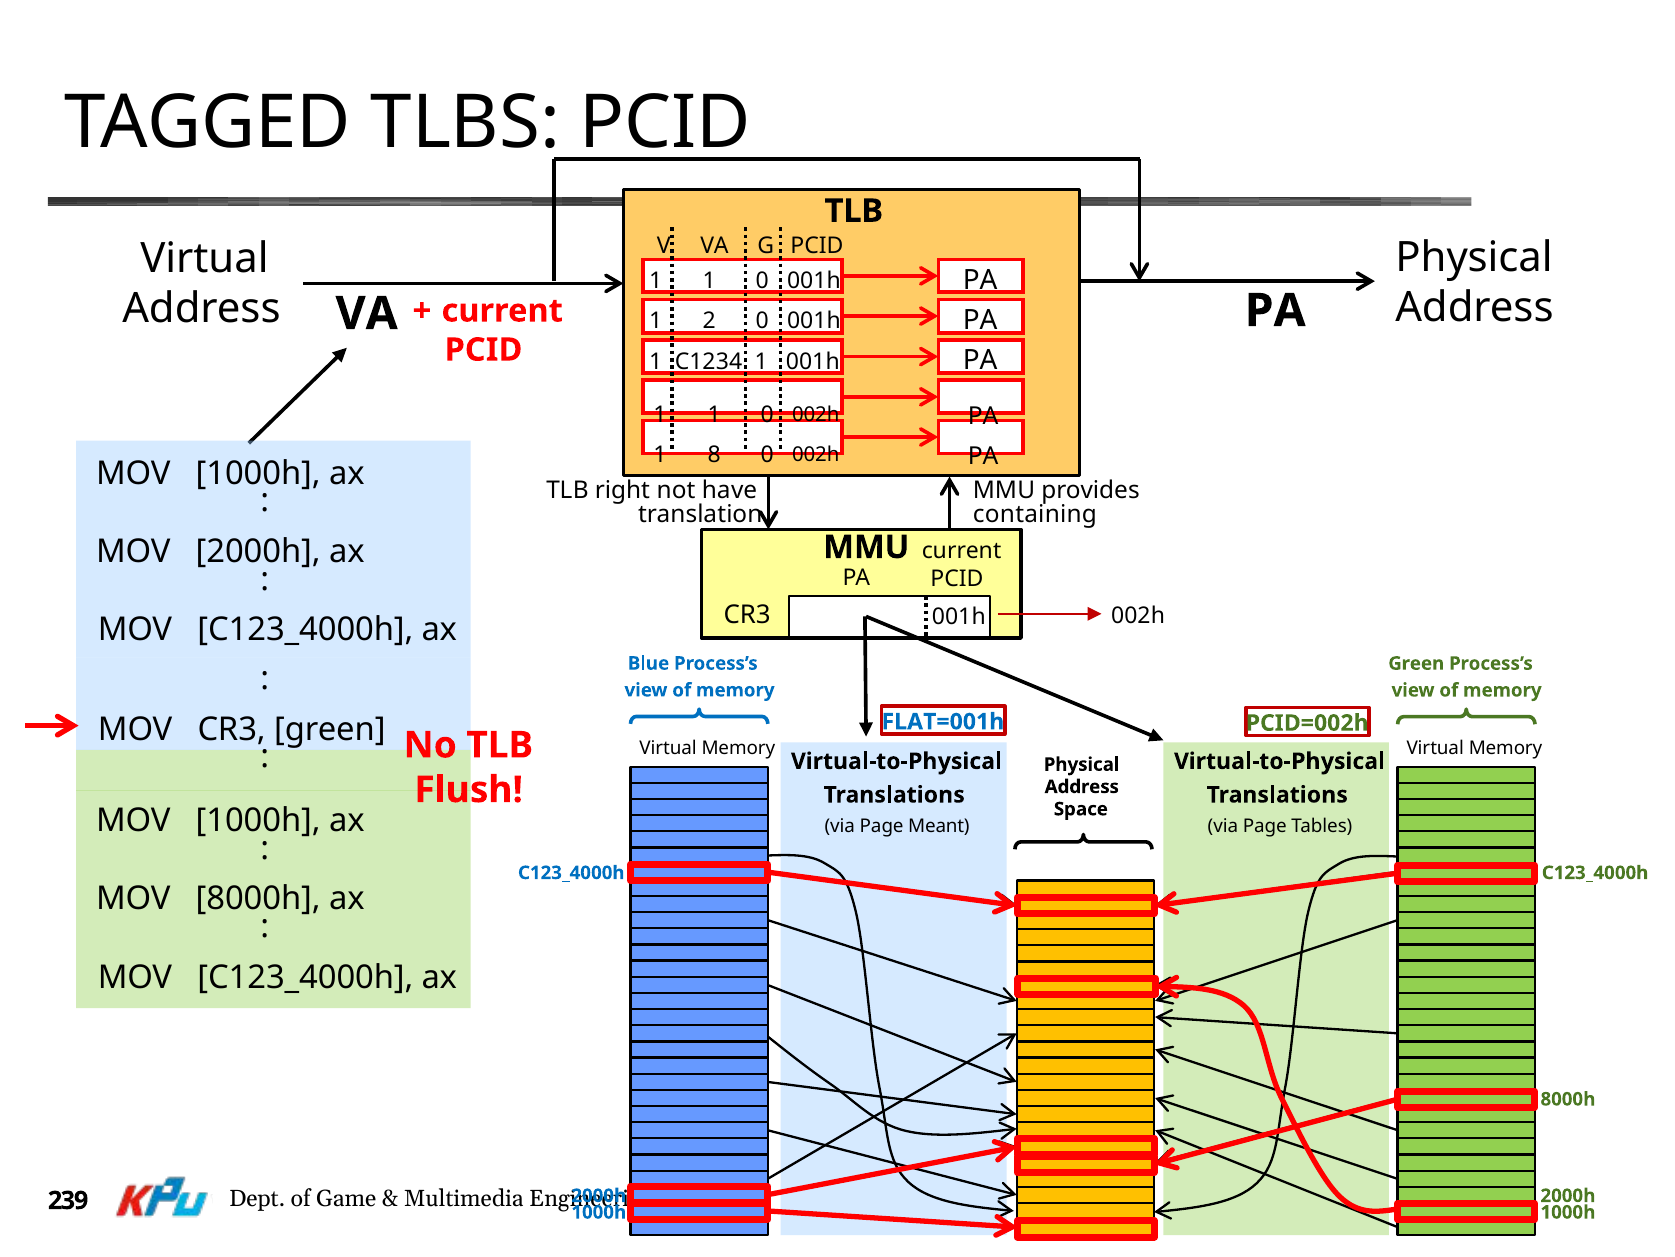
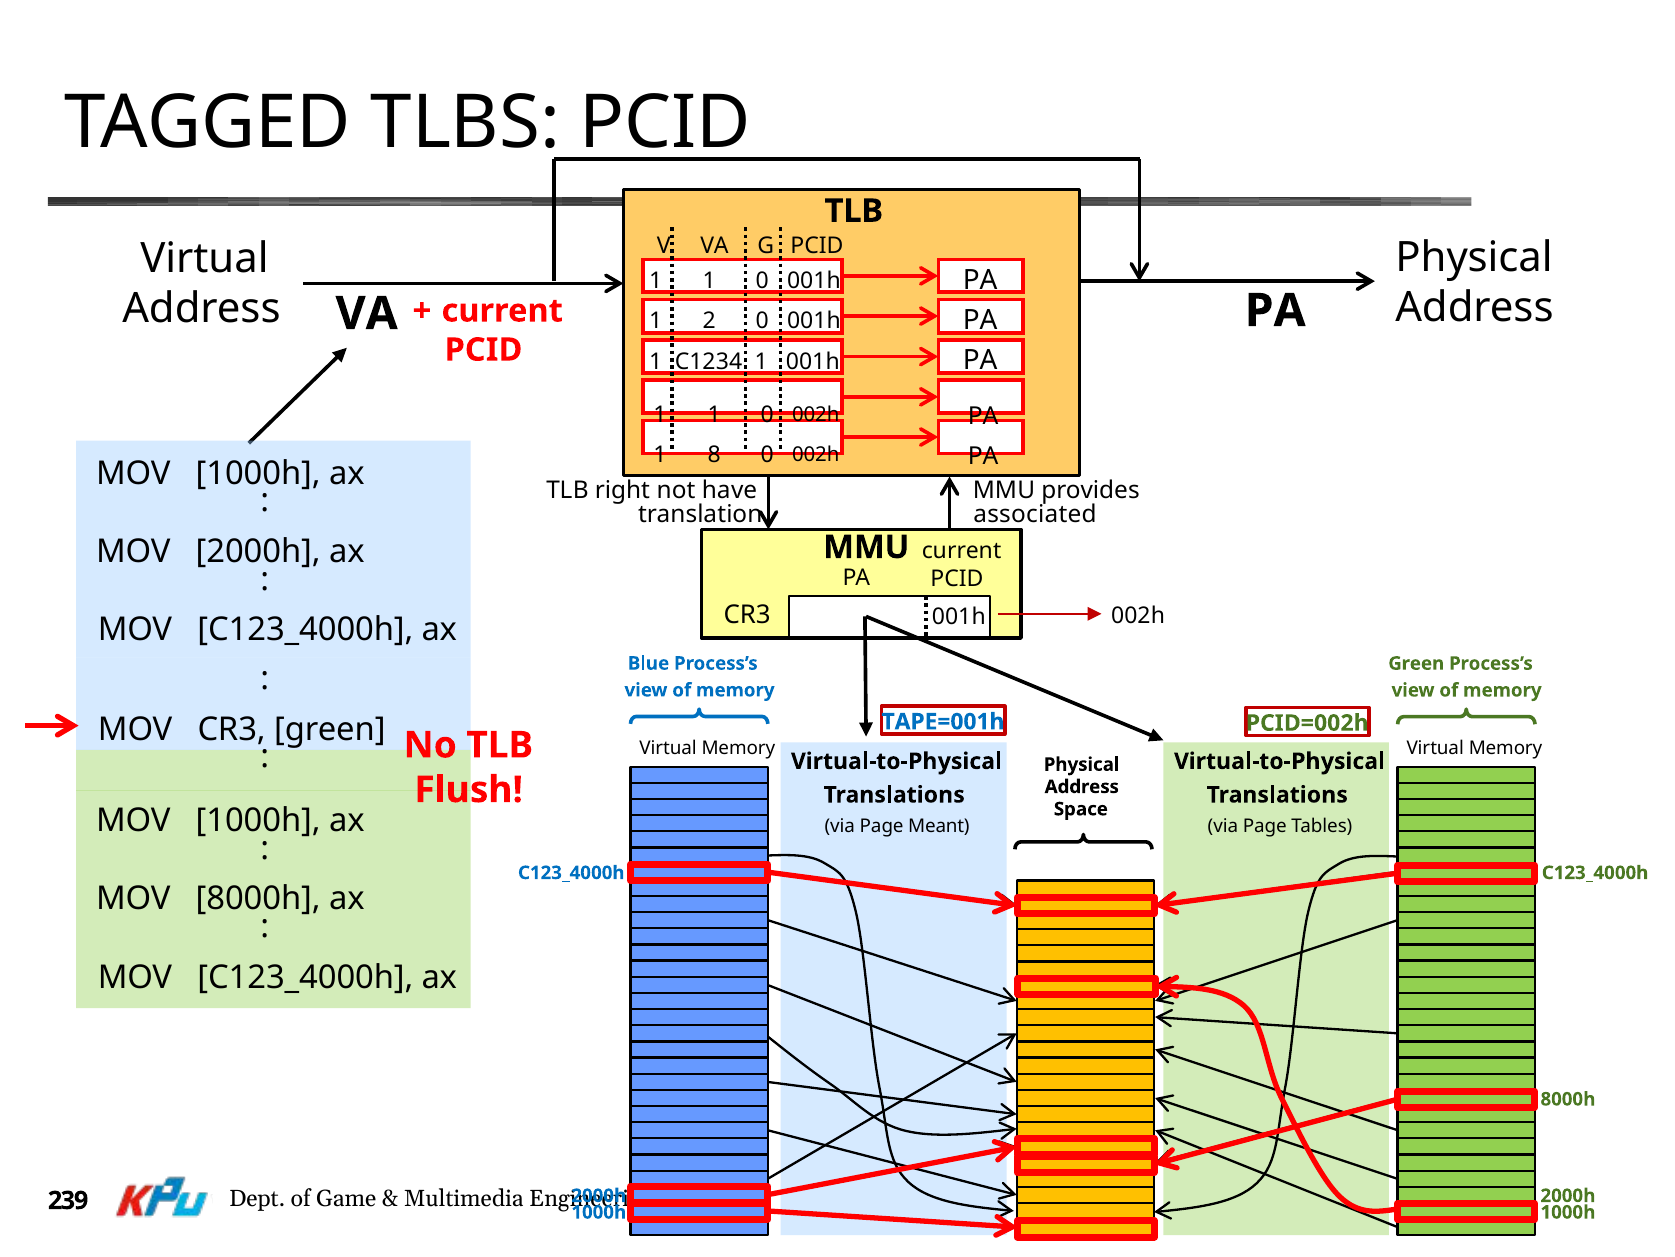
containing: containing -> associated (1035, 514)
FLAT=001h: FLAT=001h -> TAPE=001h (943, 721)
